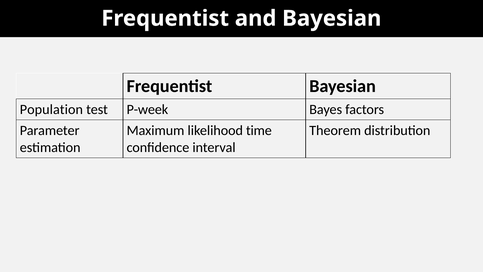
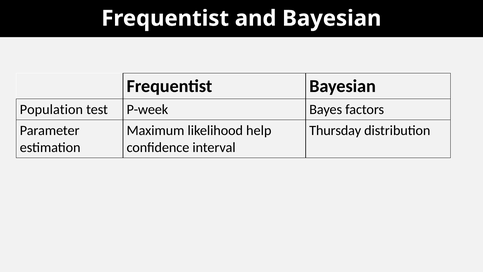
time: time -> help (259, 130)
Theorem: Theorem -> Thursday (335, 130)
